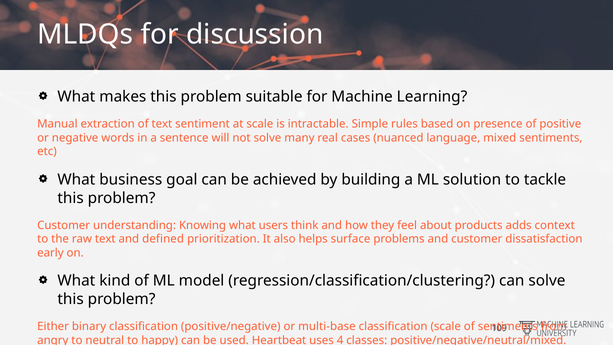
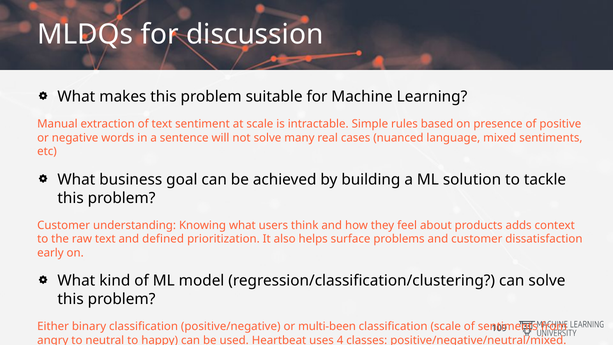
multi-base: multi-base -> multi-been (327, 326)
